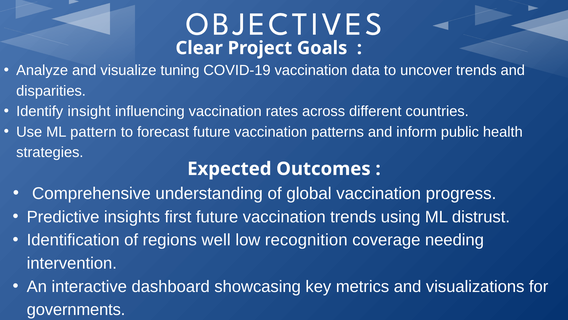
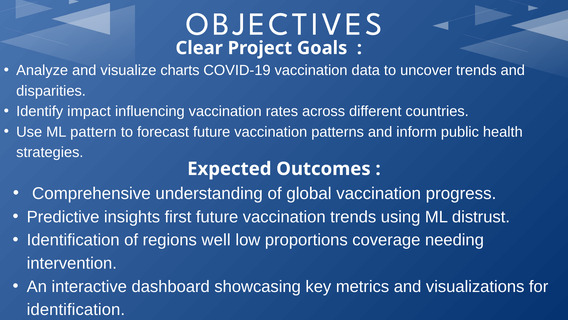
tuning: tuning -> charts (180, 70)
insight: insight -> impact (89, 111)
recognition: recognition -> proportions (306, 240)
governments: governments -> identification (76, 309)
